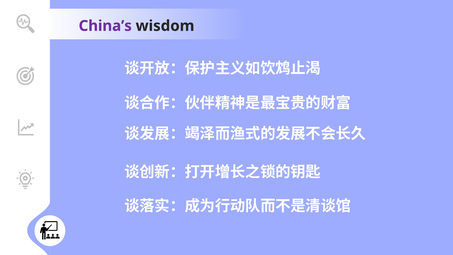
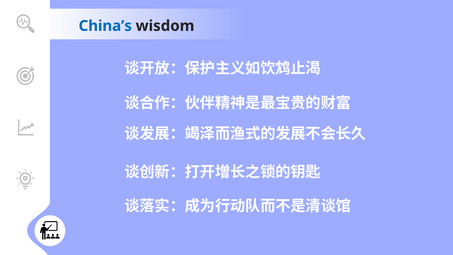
China’s colour: purple -> blue (105, 26)
